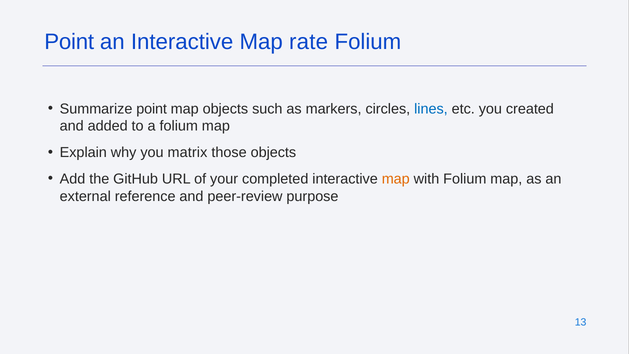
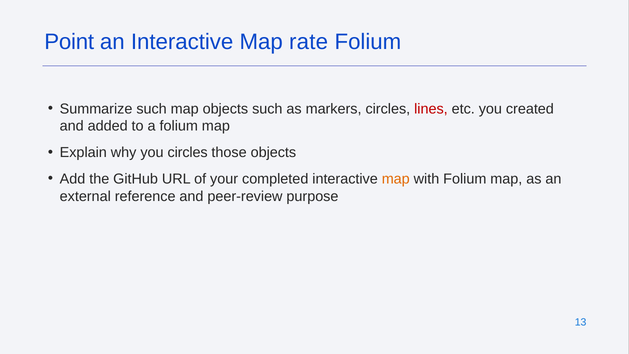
Summarize point: point -> such (152, 109)
lines colour: blue -> red (431, 109)
you matrix: matrix -> circles (188, 152)
